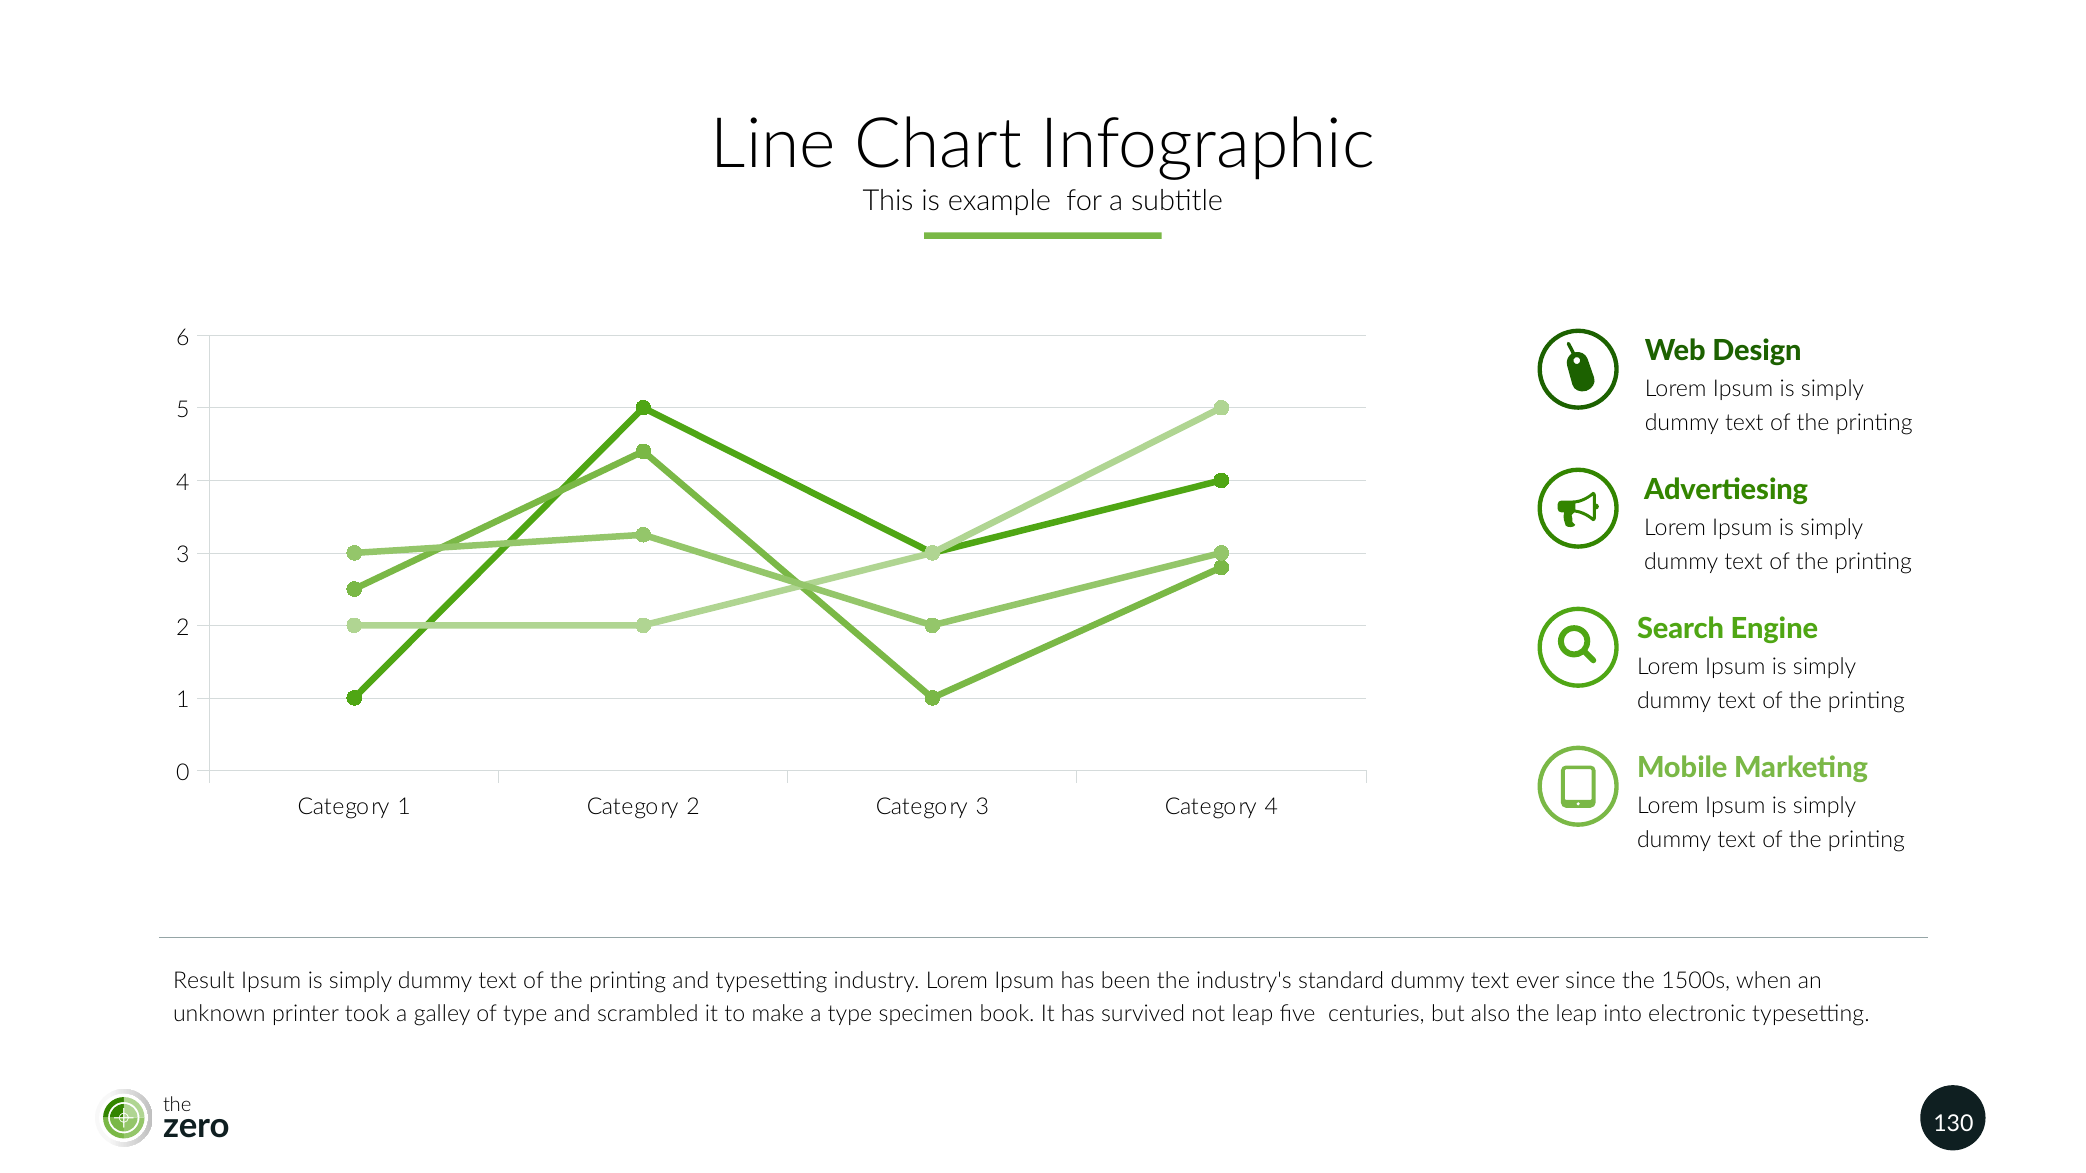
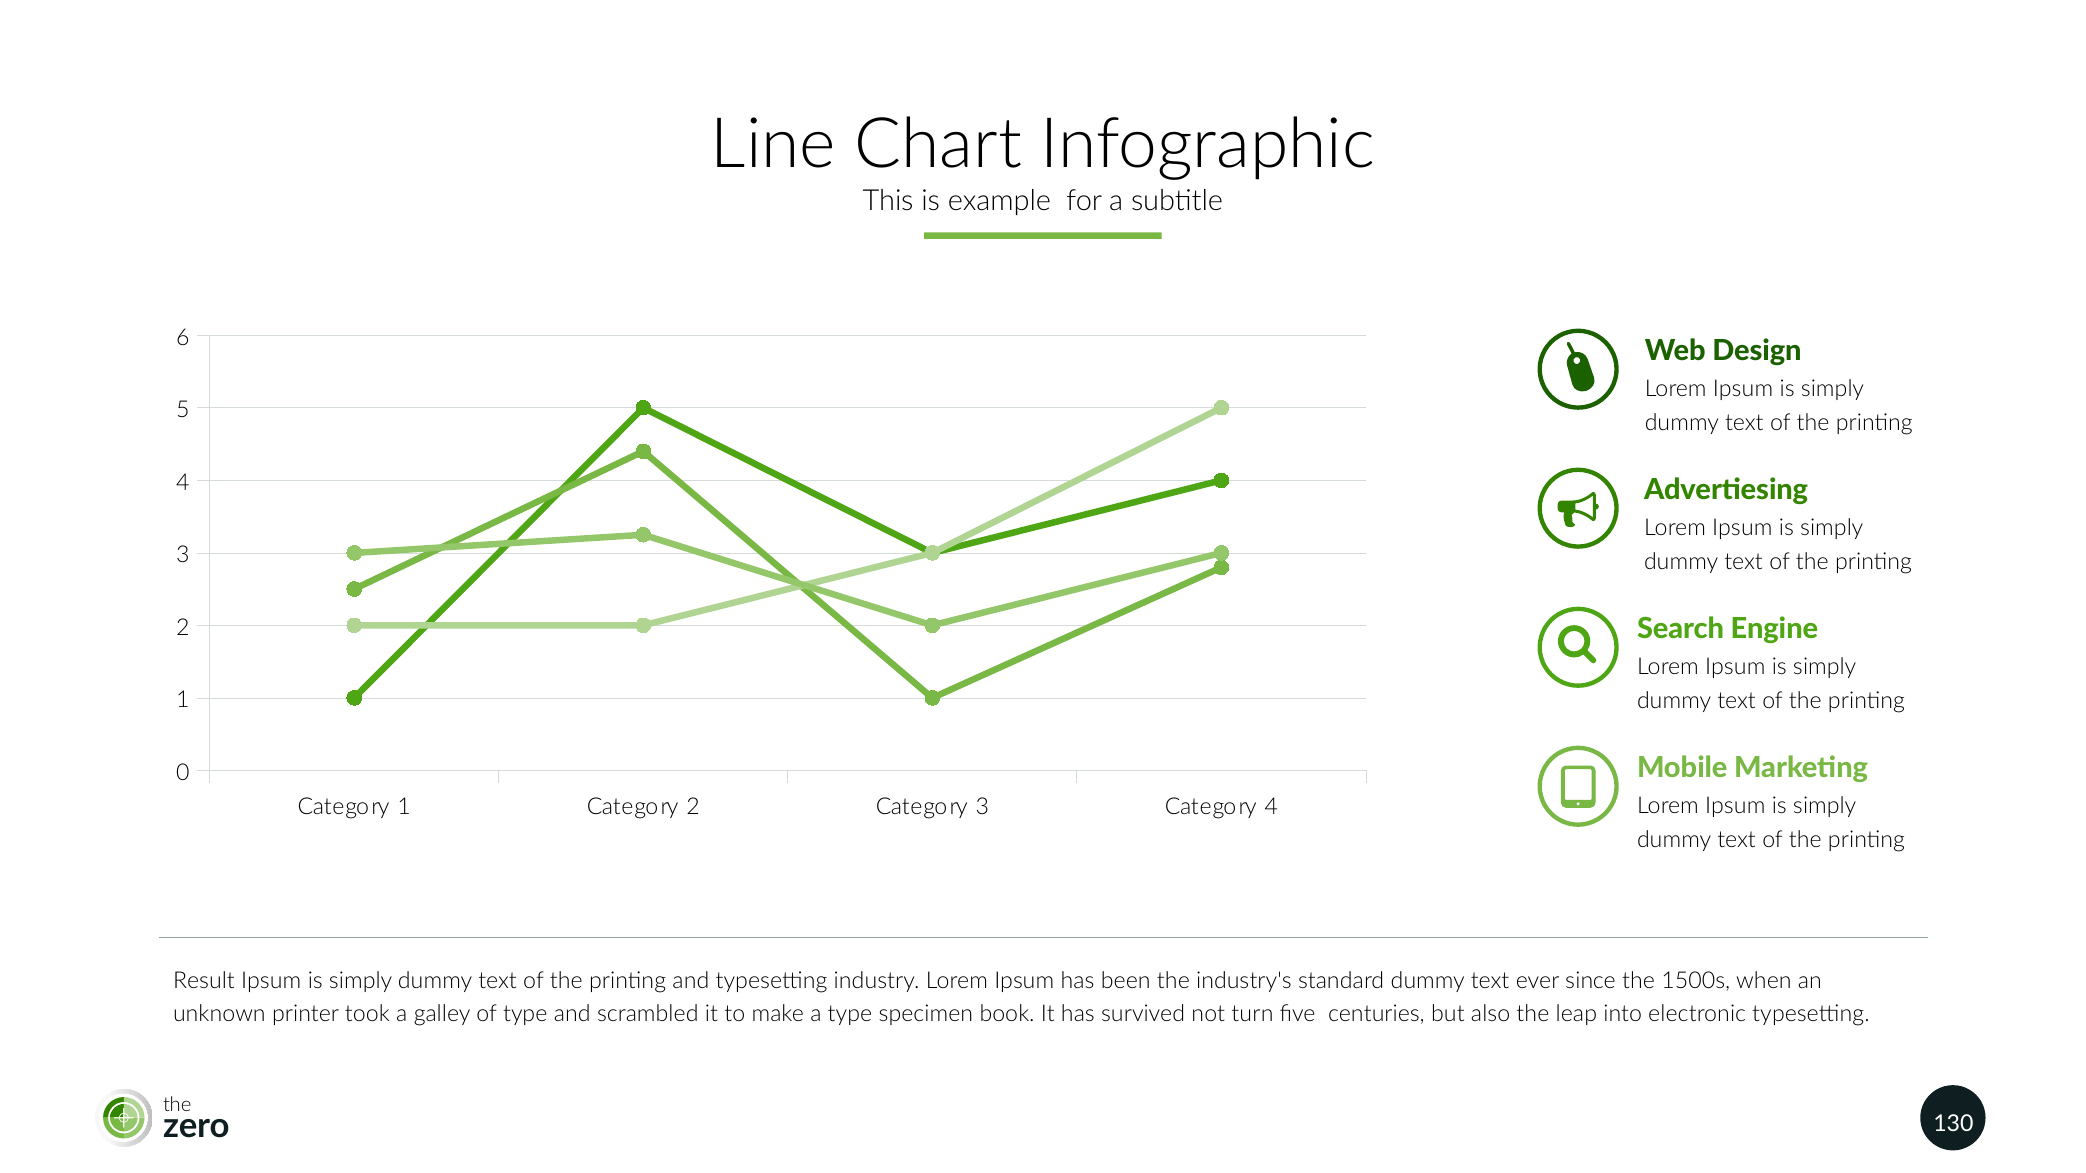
not leap: leap -> turn (1252, 1015)
